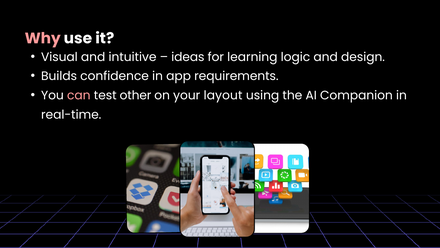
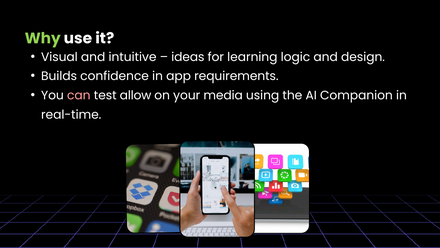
Why colour: pink -> light green (43, 38)
other: other -> allow (136, 95)
layout: layout -> media (223, 95)
